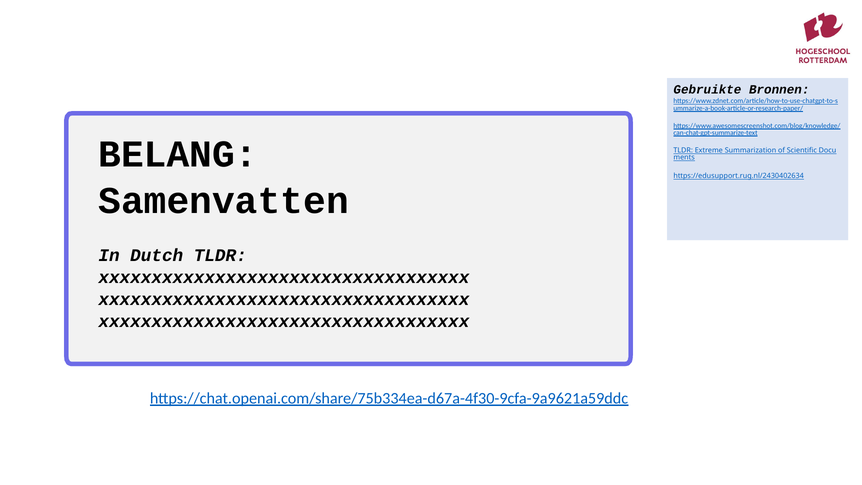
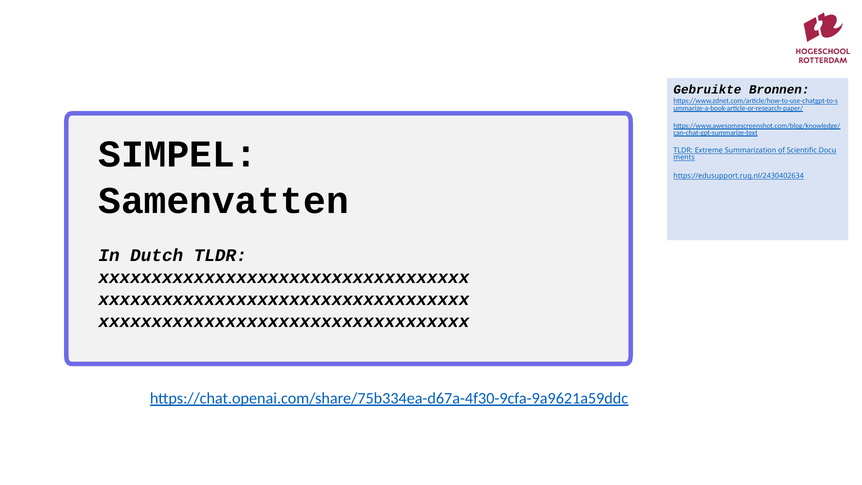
BELANG: BELANG -> SIMPEL (178, 154)
